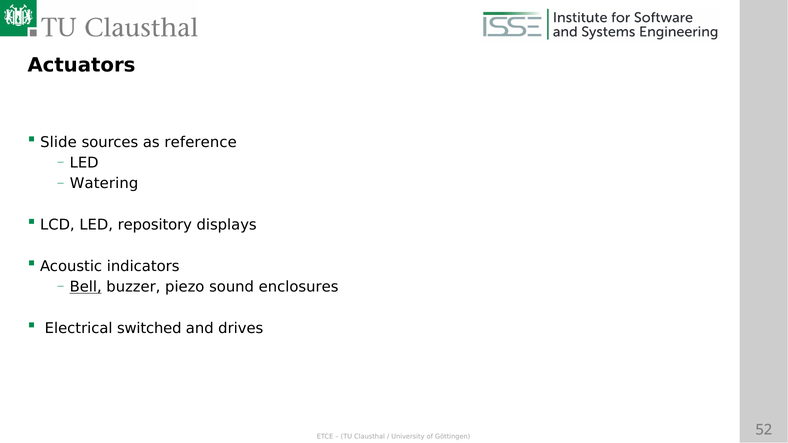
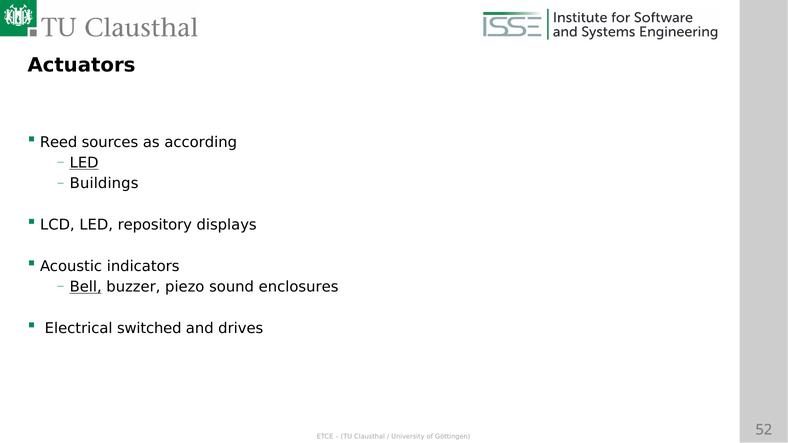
Slide: Slide -> Reed (59, 142)
reference: reference -> according (201, 142)
LED underline: none -> present (84, 163)
Watering: Watering -> Buildings (104, 184)
